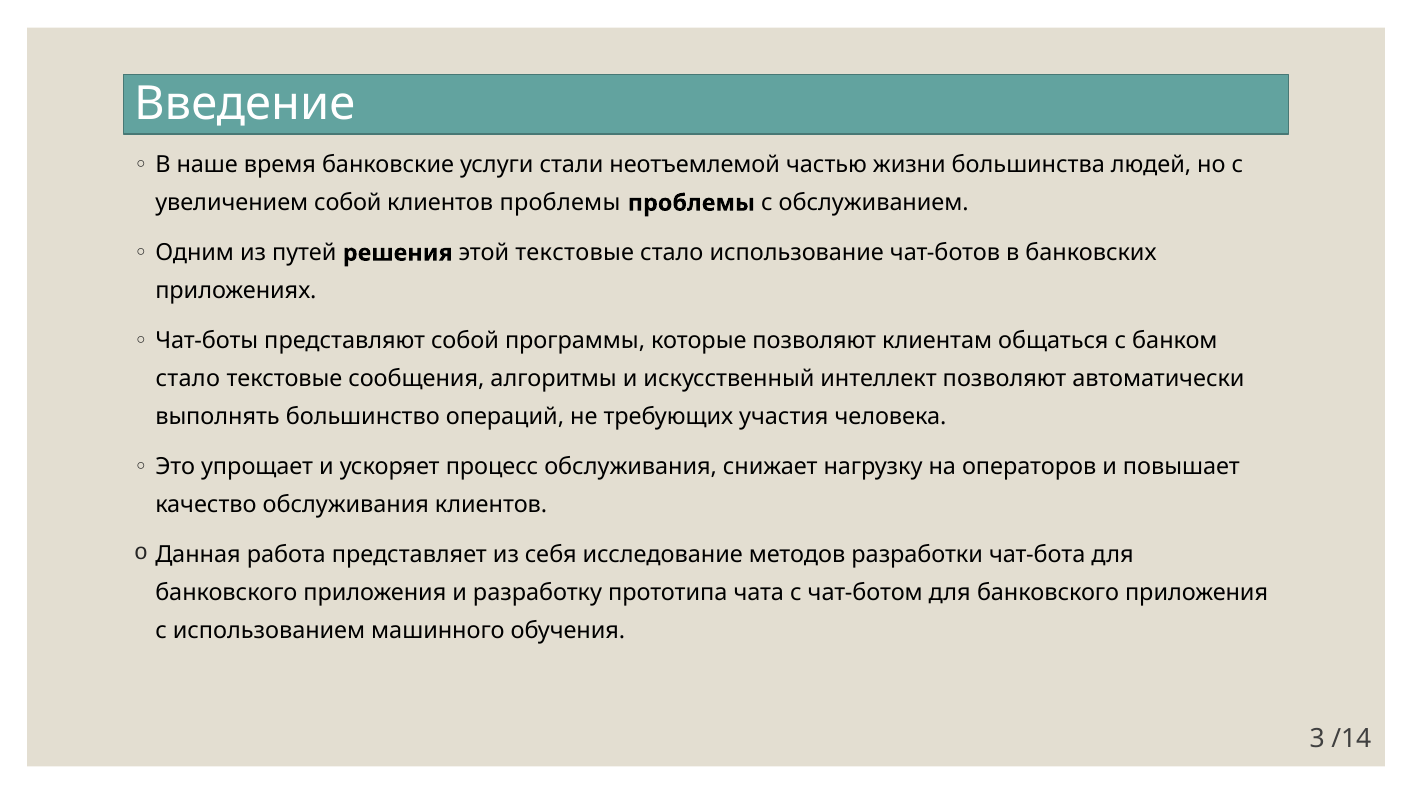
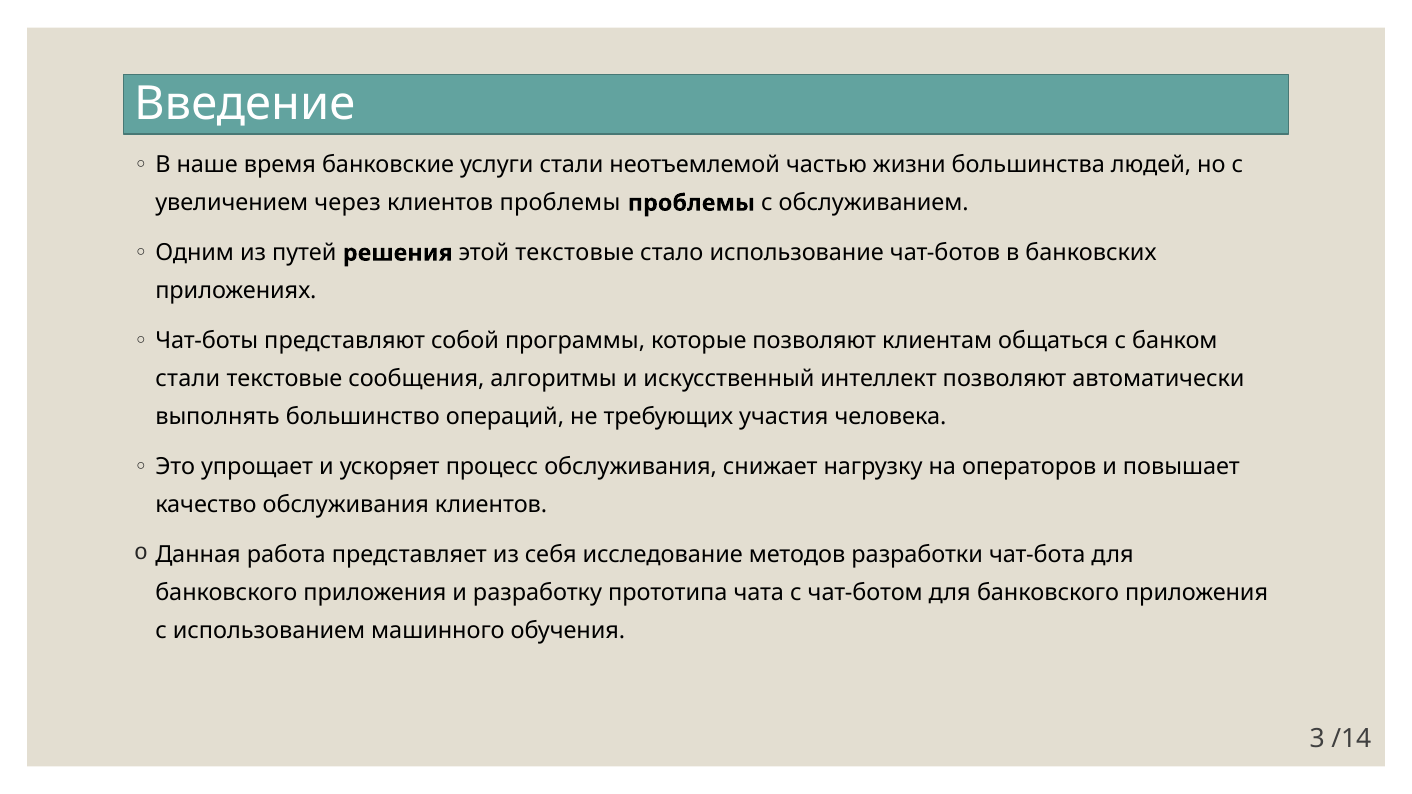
увеличением собой: собой -> через (348, 203)
стало: стало -> стали (188, 379)
